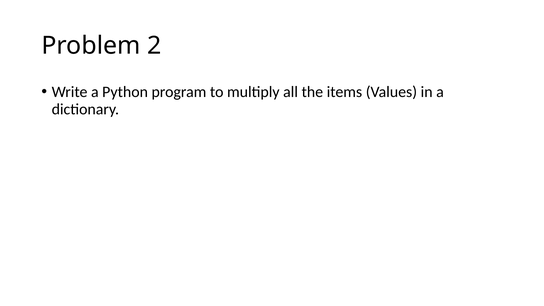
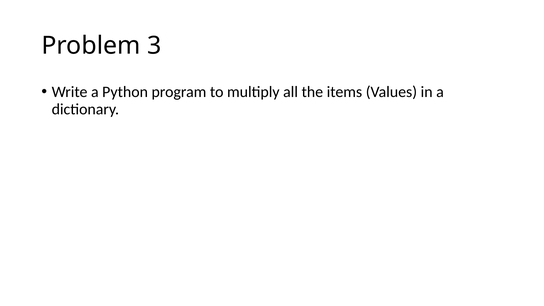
2: 2 -> 3 (154, 46)
